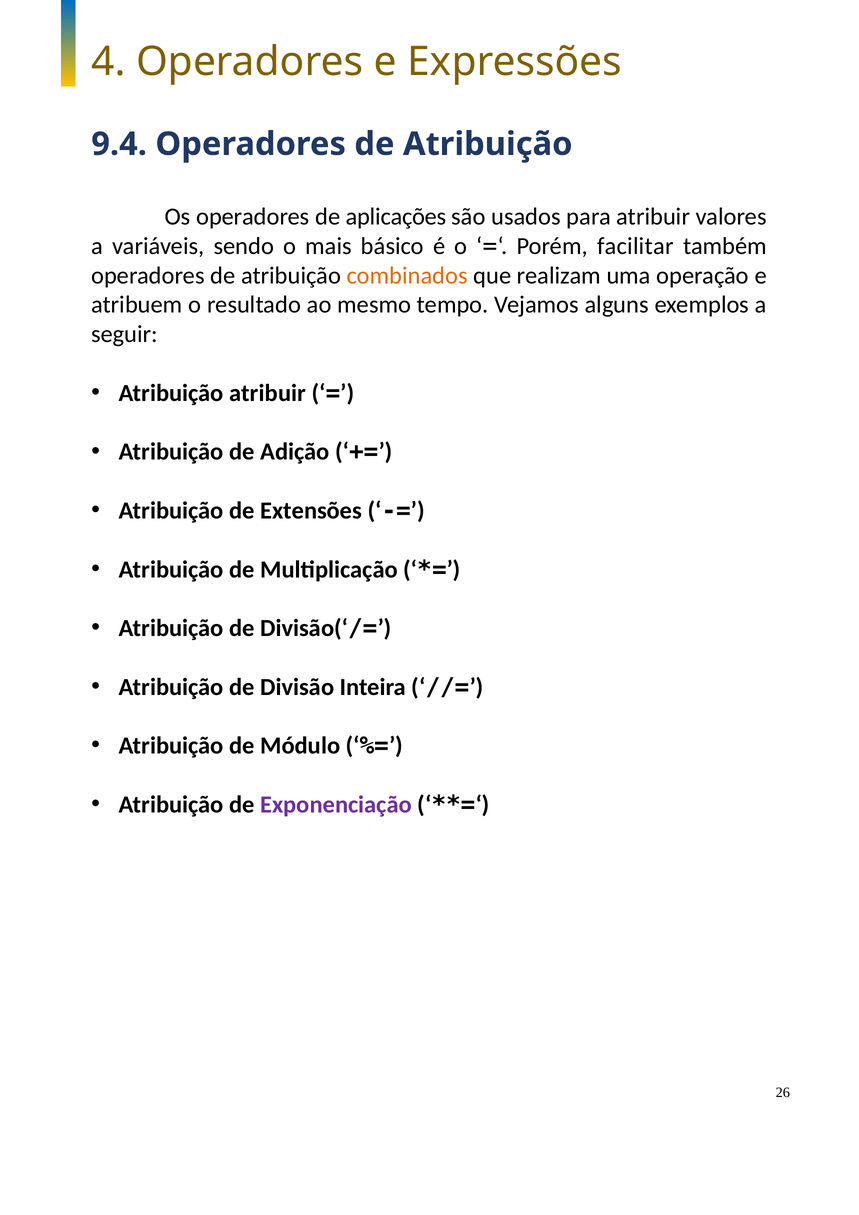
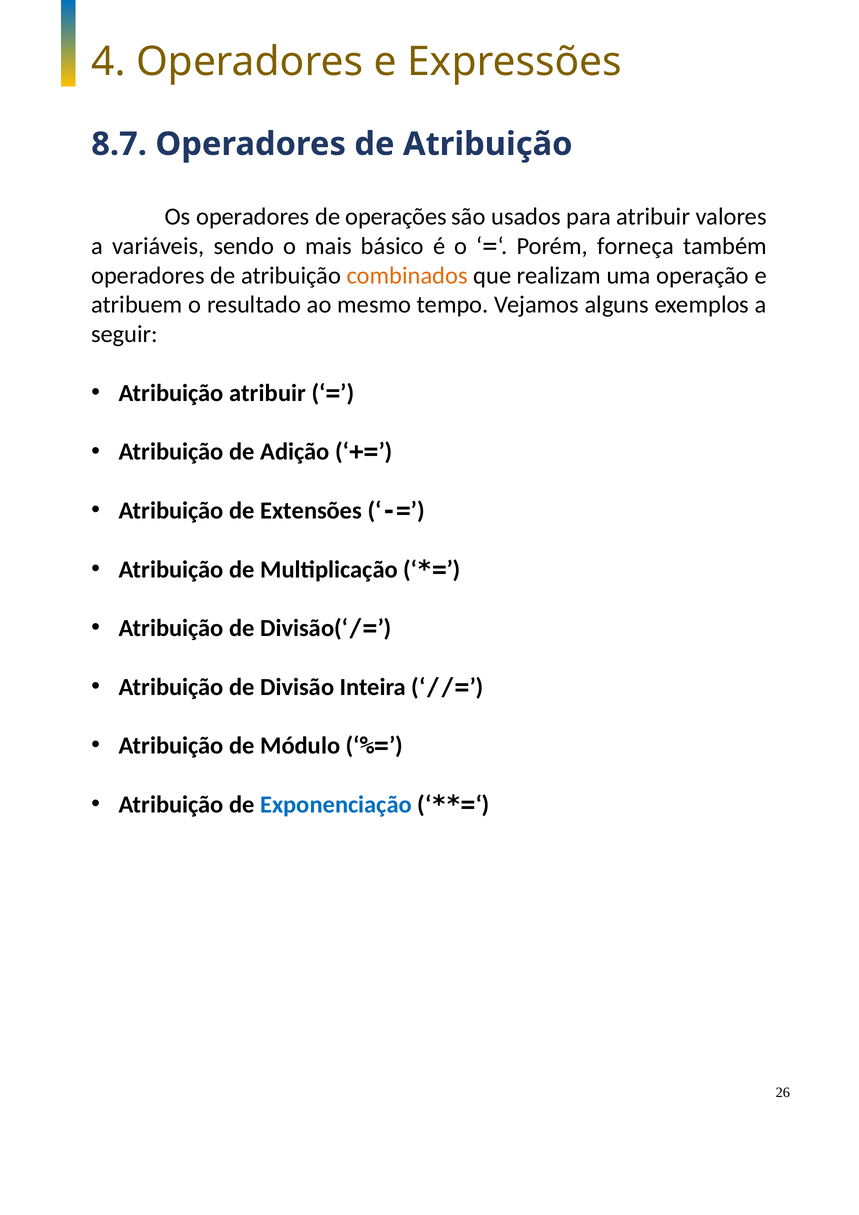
9.4: 9.4 -> 8.7 (119, 144)
aplicações: aplicações -> operações (396, 217)
facilitar: facilitar -> forneça (635, 246)
Exponenciação colour: purple -> blue (336, 804)
